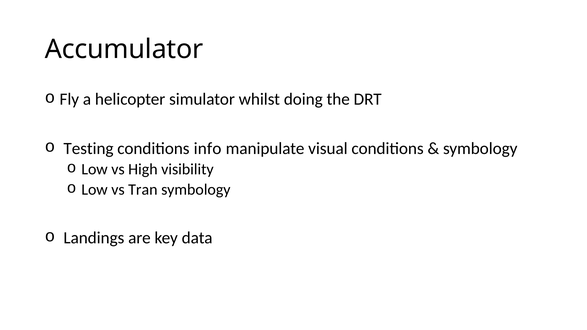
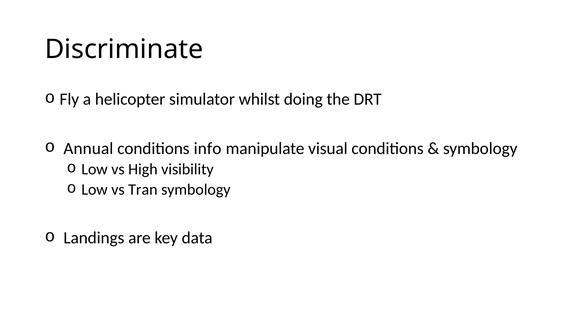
Accumulator: Accumulator -> Discriminate (124, 49)
Testing: Testing -> Annual (88, 148)
